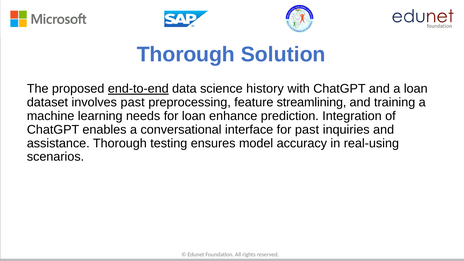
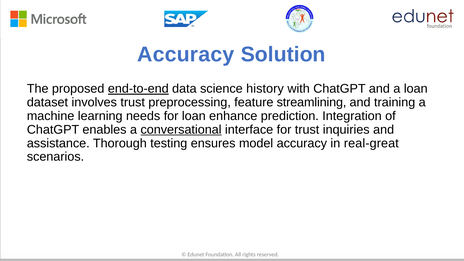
Thorough: Thorough -> Accuracy (186, 55)
involves past: past -> trust (133, 102)
conversational underline: none -> present (181, 130)
for past: past -> trust (307, 130)
real-using: real-using -> real-great (371, 143)
